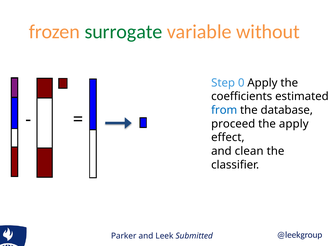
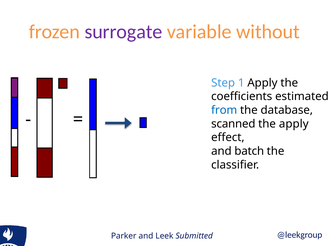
surrogate colour: green -> purple (123, 32)
0: 0 -> 1 (241, 83)
proceed: proceed -> scanned (233, 124)
clean: clean -> batch (249, 152)
